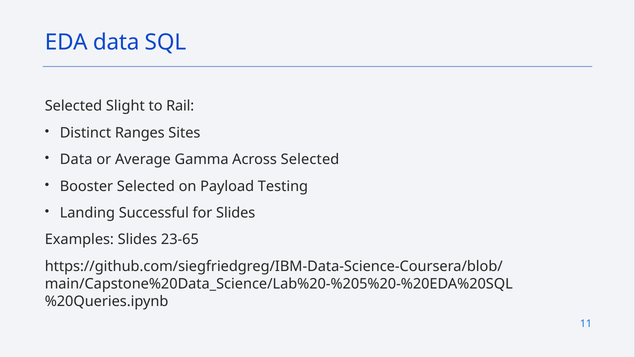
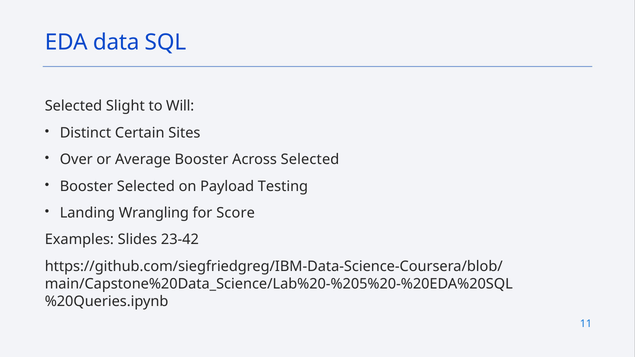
Rail: Rail -> Will (180, 106)
Ranges: Ranges -> Certain (140, 133)
Data: Data -> Over (76, 160)
Average Gamma: Gamma -> Booster (202, 160)
Successful: Successful -> Wrangling (154, 213)
for Slides: Slides -> Score (236, 213)
23-65: 23-65 -> 23-42 (180, 240)
